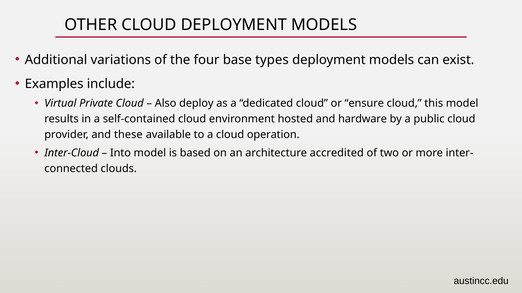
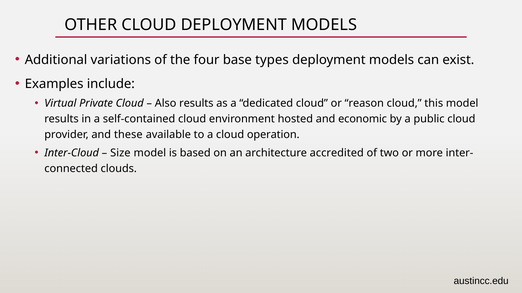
Also deploy: deploy -> results (196, 104)
ensure: ensure -> reason (364, 104)
hardware: hardware -> economic (363, 119)
Into: Into -> Size (120, 153)
